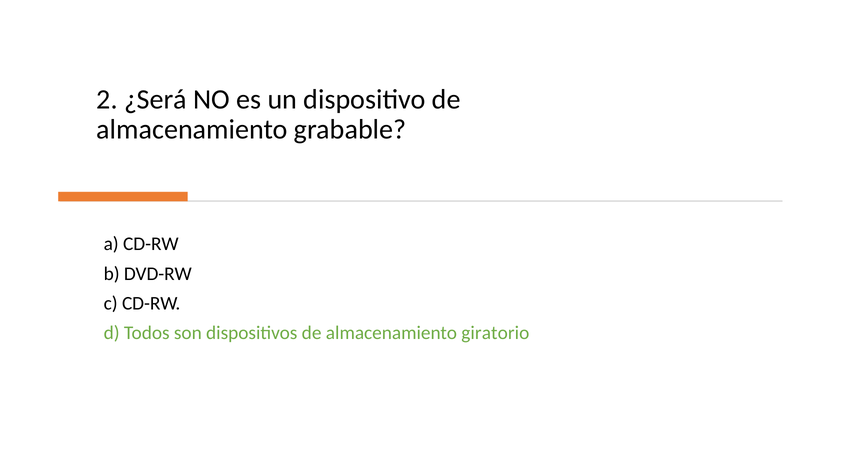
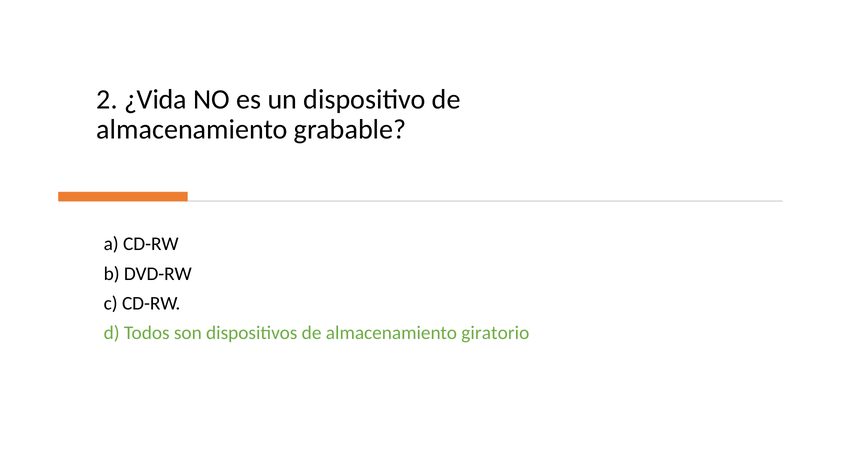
¿Será: ¿Será -> ¿Vida (155, 99)
